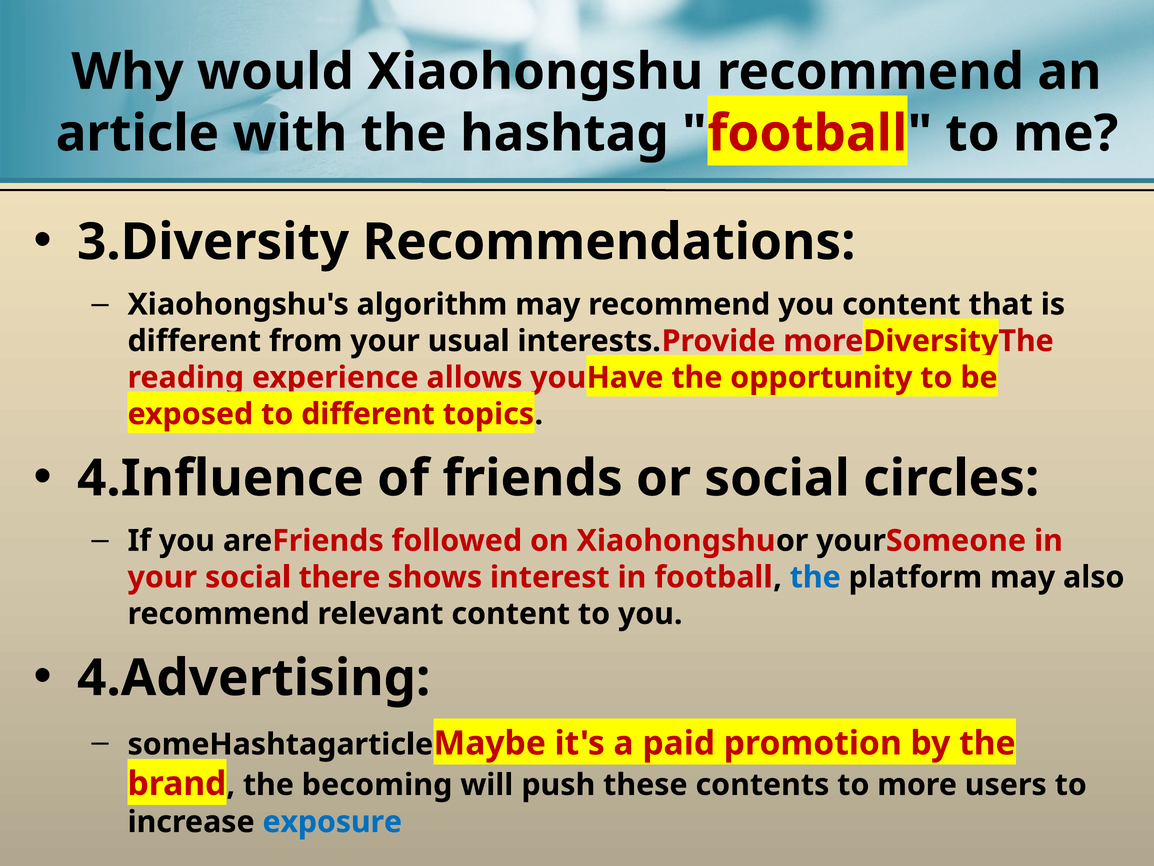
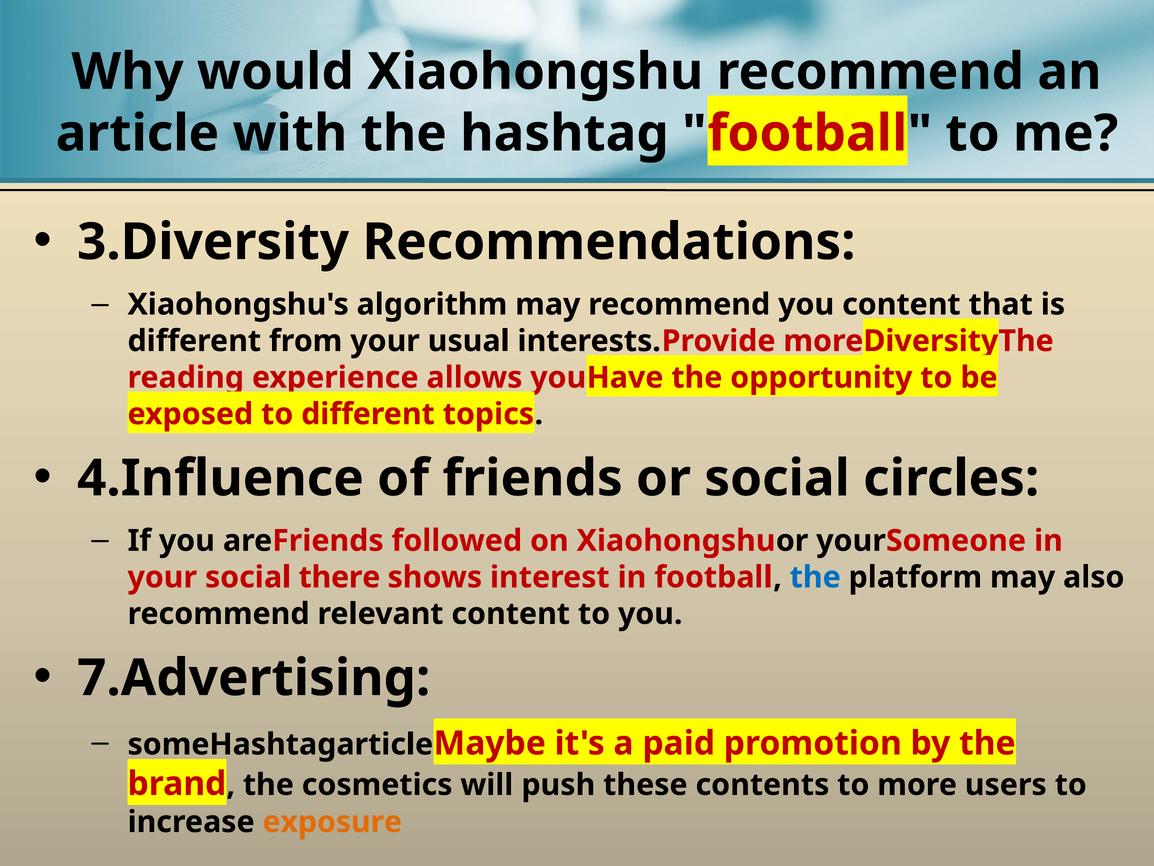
4.Advertising: 4.Advertising -> 7.Advertising (254, 678)
becoming: becoming -> cosmetics (377, 784)
exposure colour: blue -> orange (332, 822)
